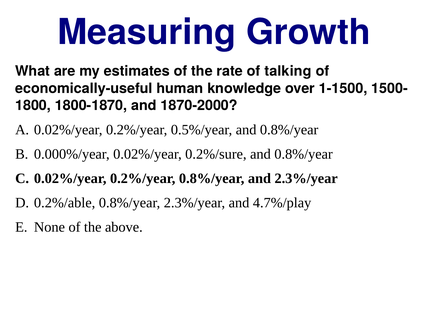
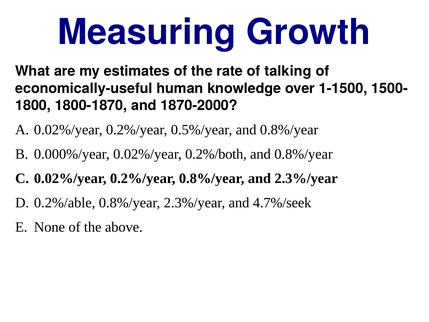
0.2%/sure: 0.2%/sure -> 0.2%/both (216, 154)
4.7%/play: 4.7%/play -> 4.7%/seek (282, 203)
